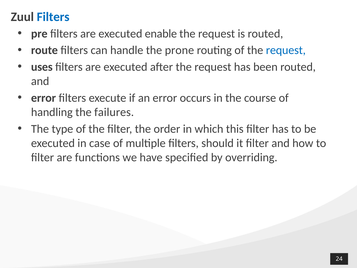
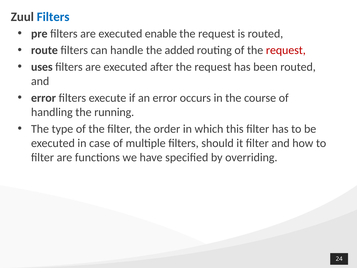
prone: prone -> added (180, 50)
request colour: blue -> red (286, 50)
failures: failures -> running (114, 112)
